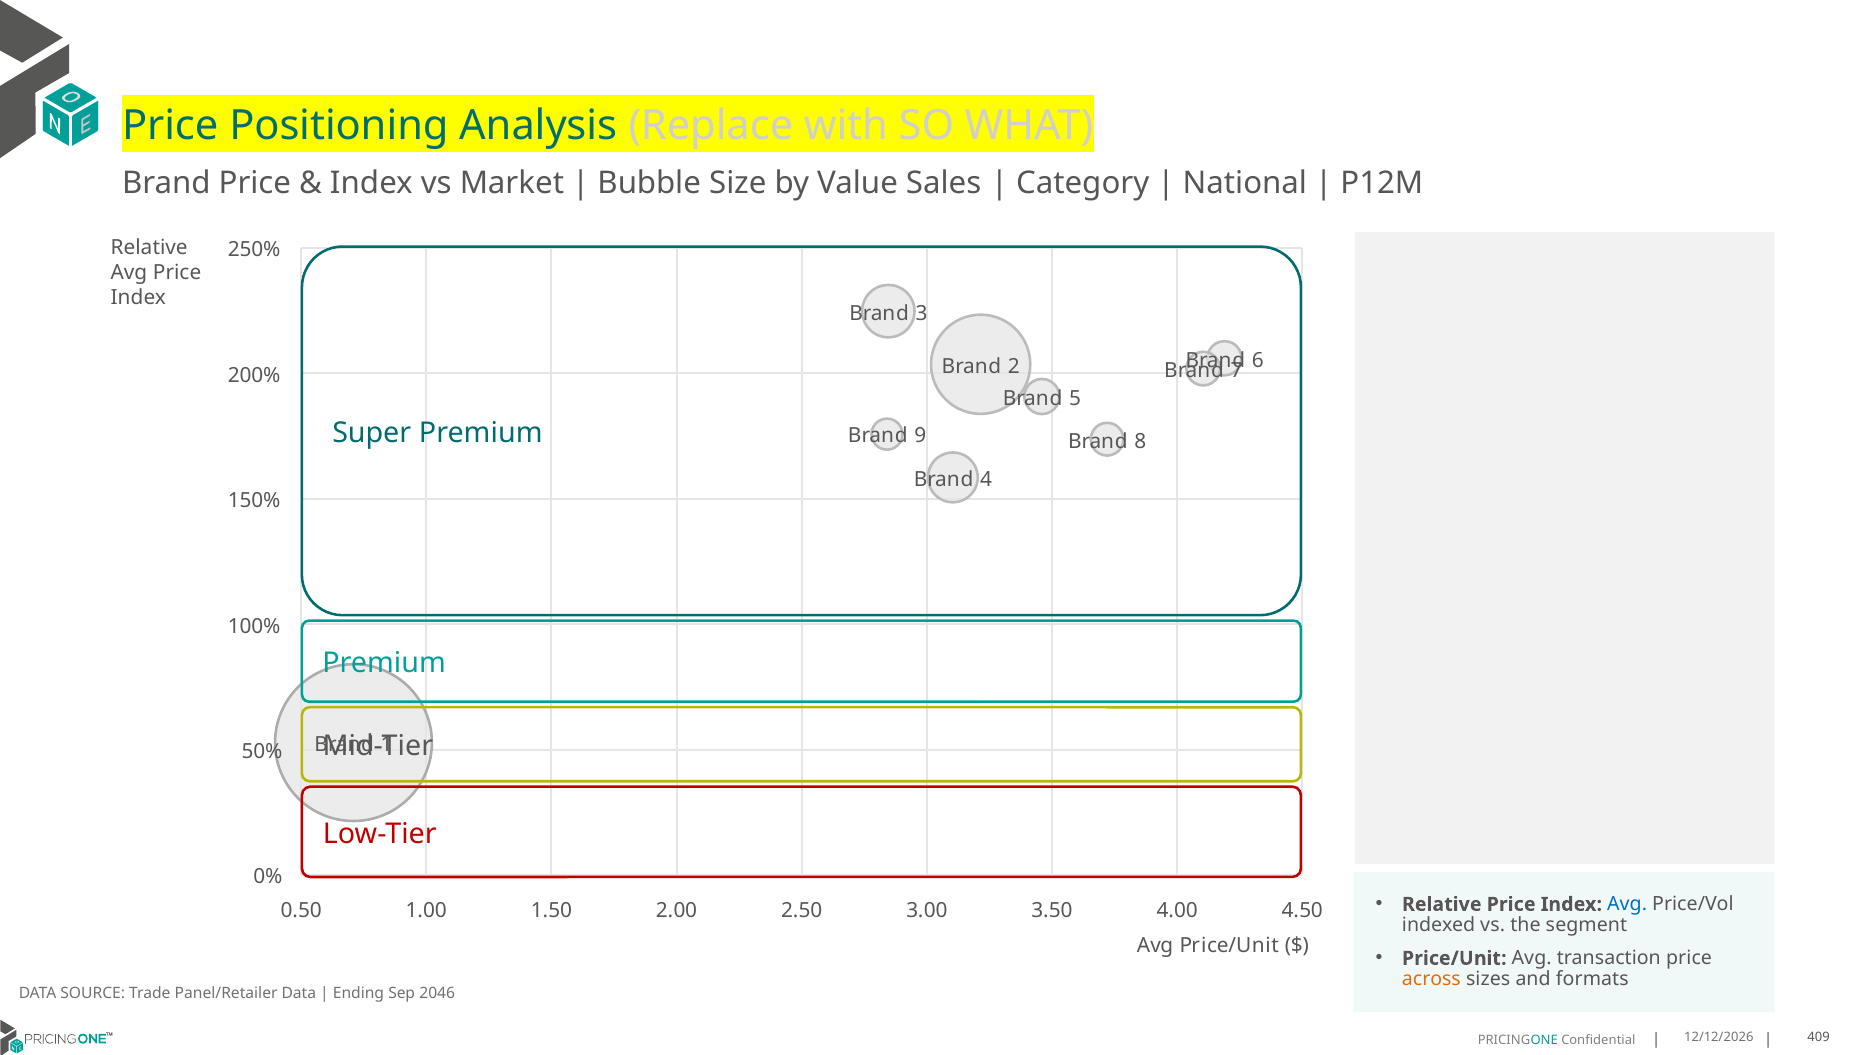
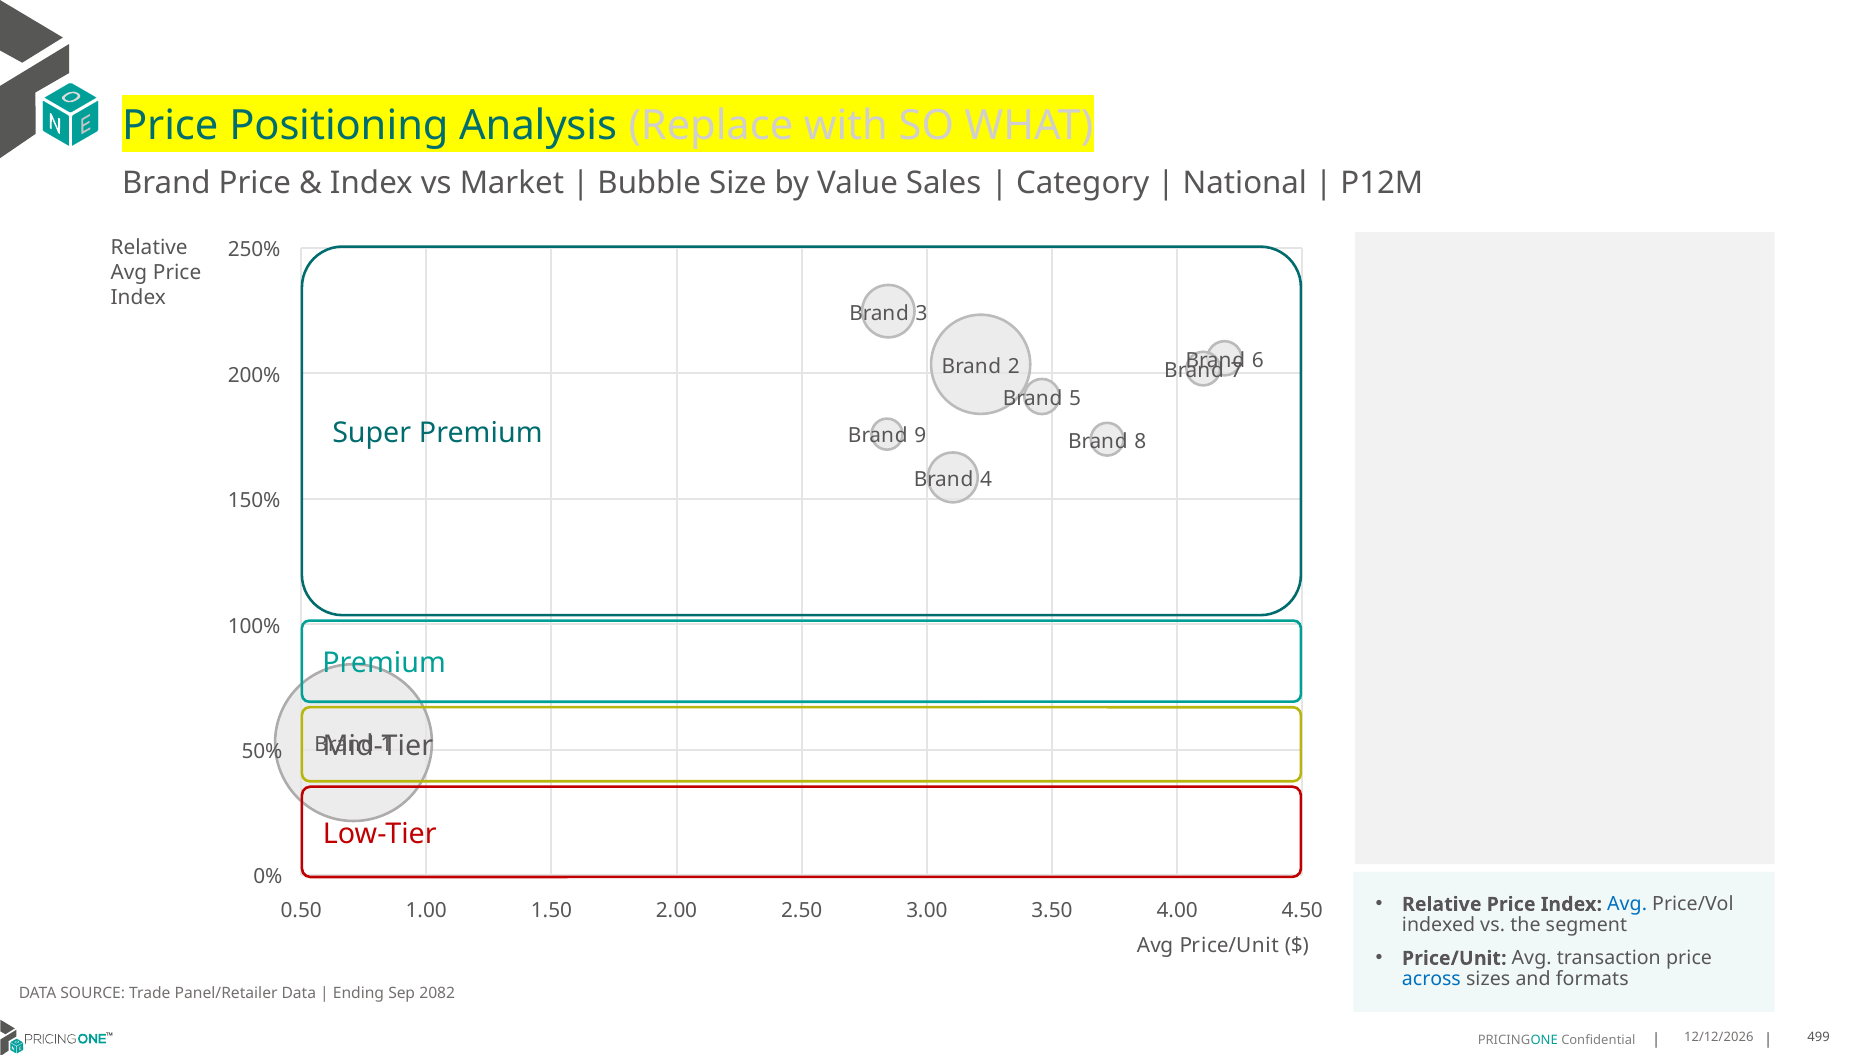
across colour: orange -> blue (1431, 980)
2046: 2046 -> 2082 (437, 994)
409: 409 -> 499 (1819, 1038)
